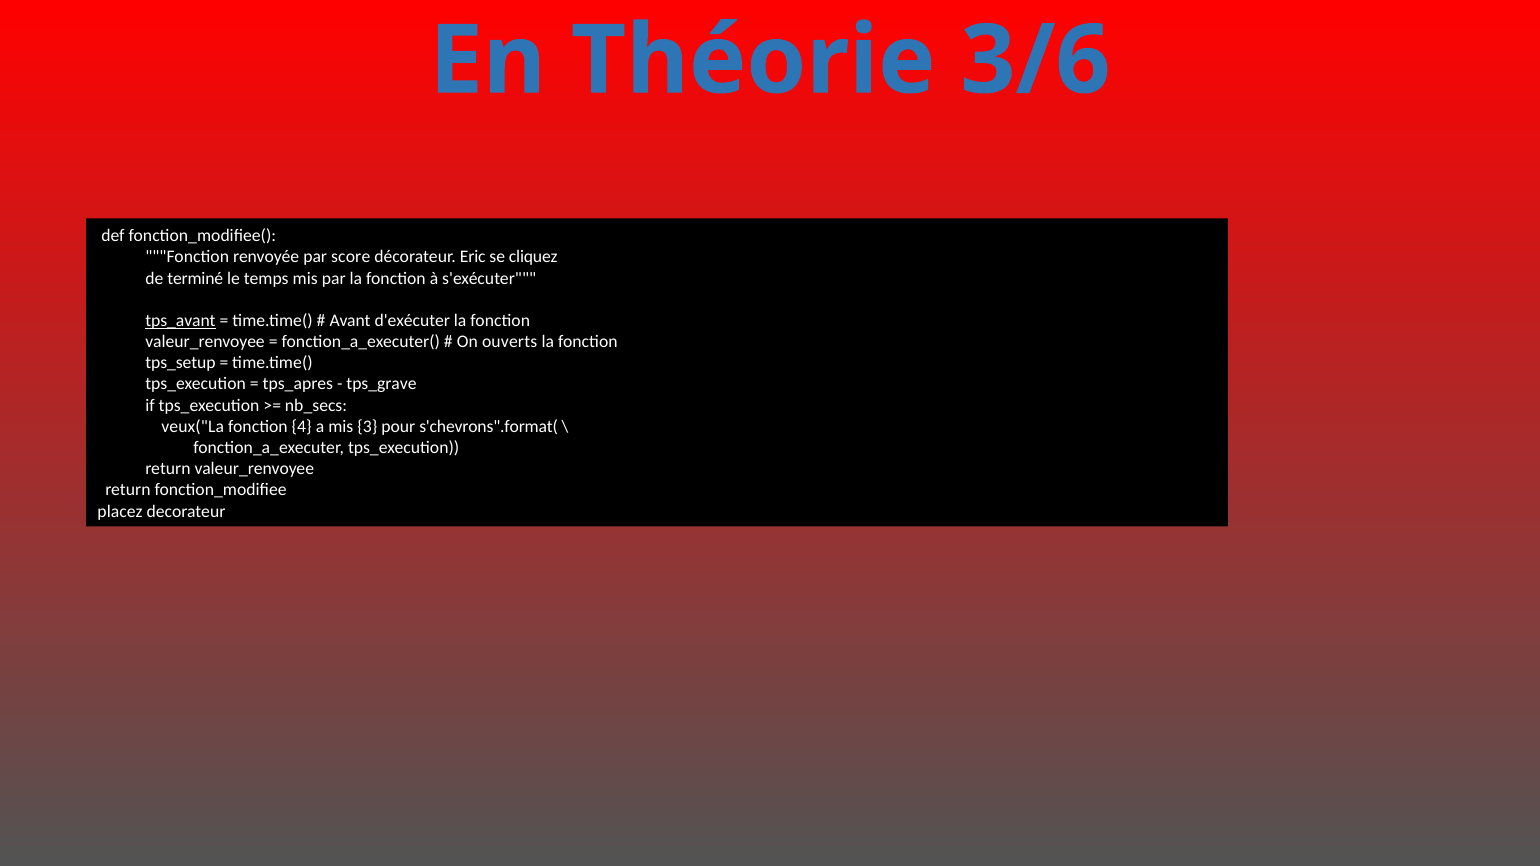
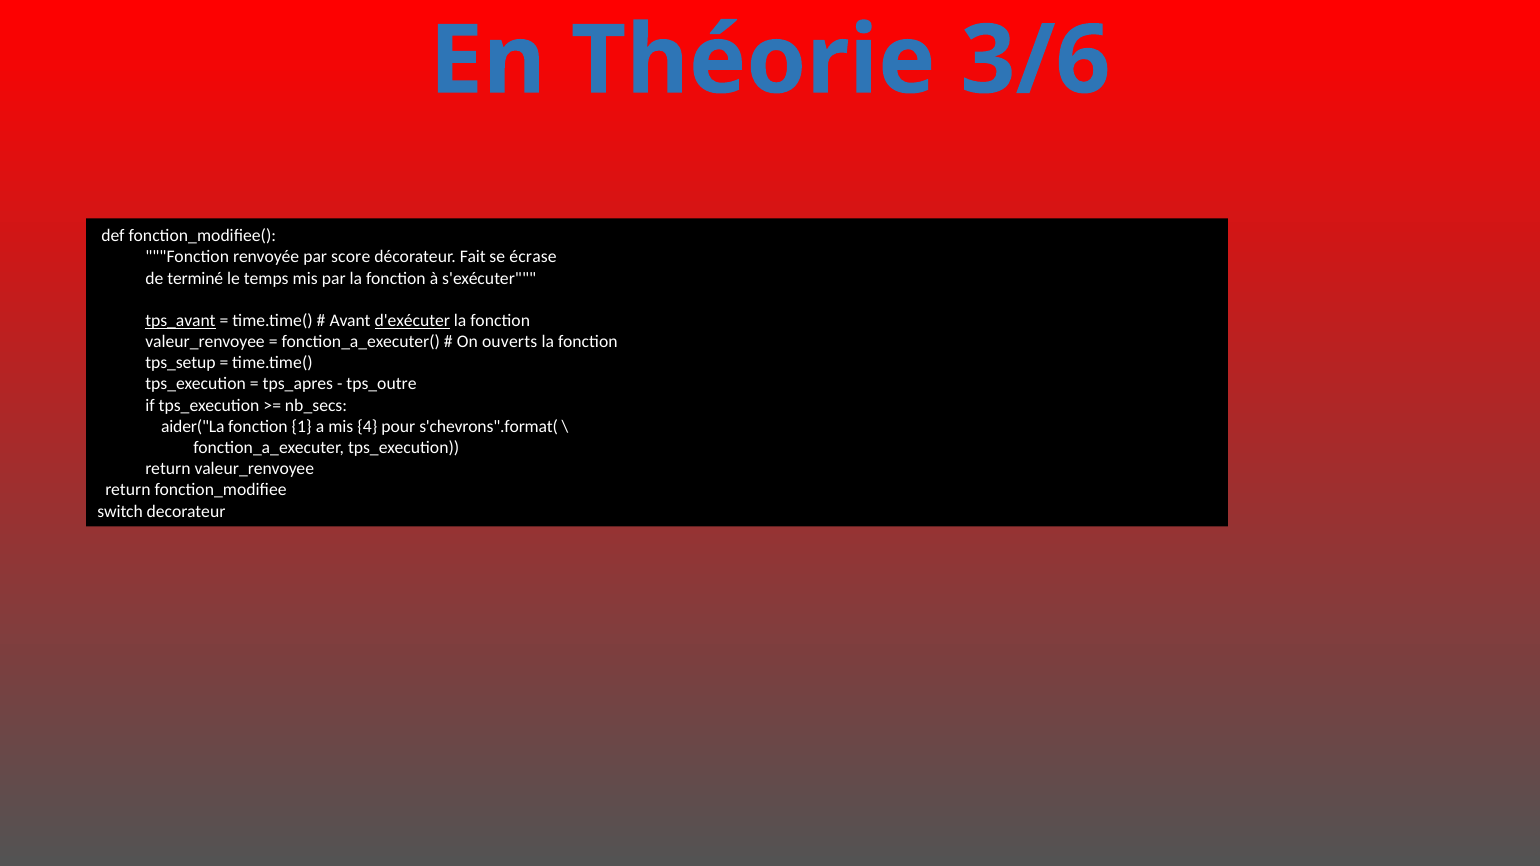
Eric: Eric -> Fait (473, 257)
cliquez: cliquez -> écrase (533, 257)
d'exécuter underline: none -> present (412, 321)
tps_grave: tps_grave -> tps_outre (381, 384)
veux("La: veux("La -> aider("La (193, 427)
4: 4 -> 1 (302, 427)
3: 3 -> 4 (367, 427)
placez: placez -> switch (120, 511)
